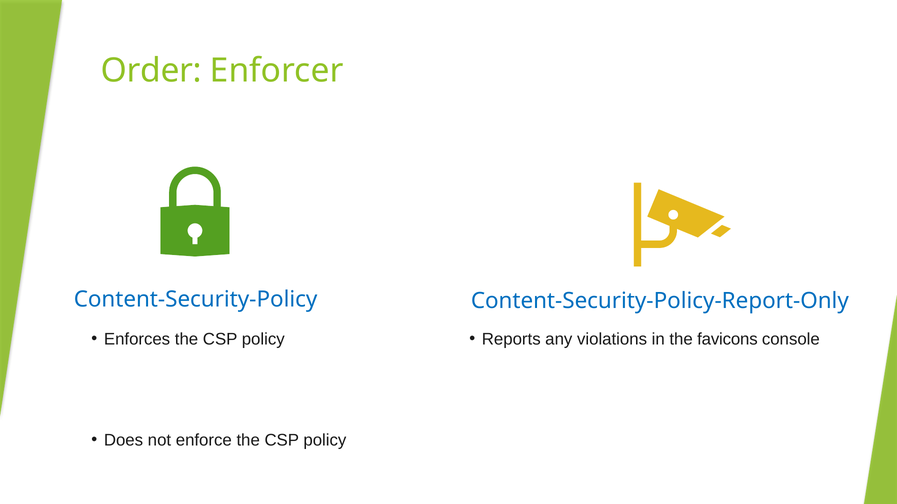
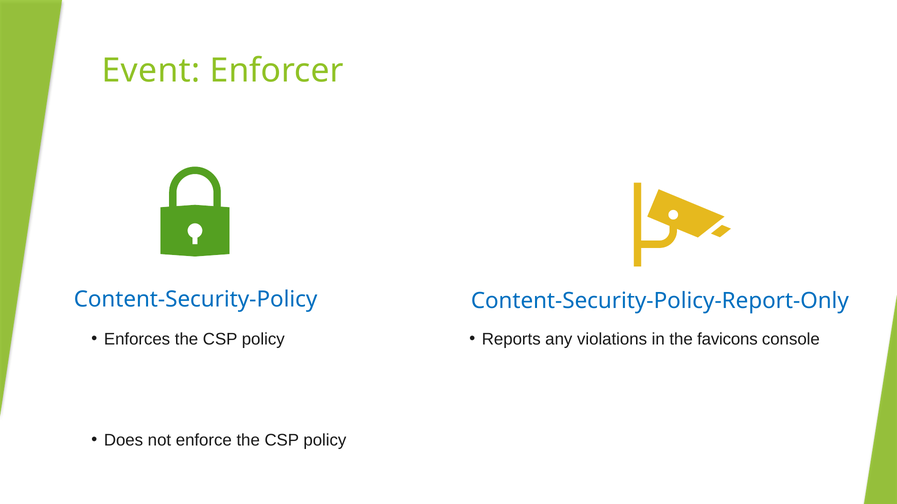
Order: Order -> Event (151, 71)
